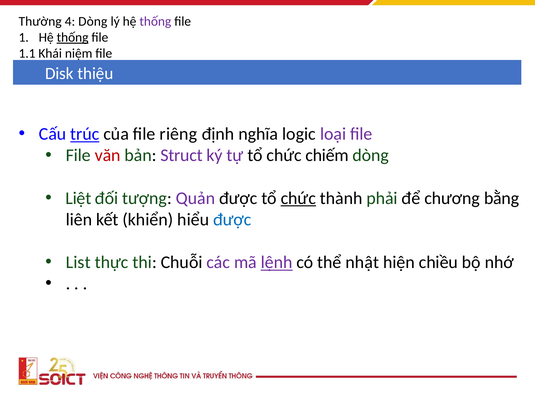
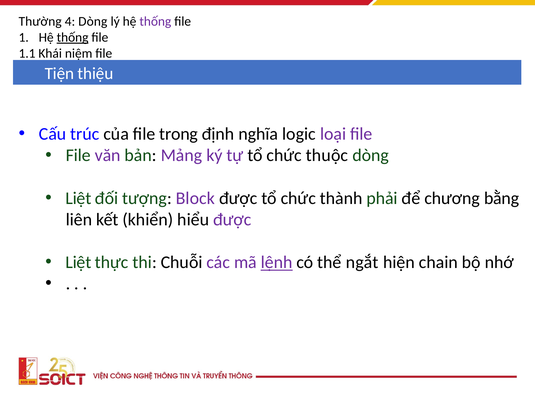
Disk: Disk -> Tiện (59, 74)
trúc underline: present -> none (85, 134)
riêng: riêng -> trong (179, 134)
văn colour: red -> purple (108, 156)
Struct: Struct -> Mảng (181, 156)
chiếm: chiếm -> thuộc (327, 156)
Quản: Quản -> Block (195, 198)
chức underline: present -> none (298, 198)
được colour: blue -> purple (232, 220)
List: List -> Liệt (78, 263)
nhật: nhật -> ngắt (362, 263)
chiều: chiều -> chain (438, 263)
